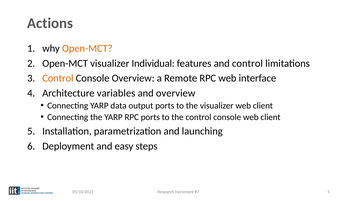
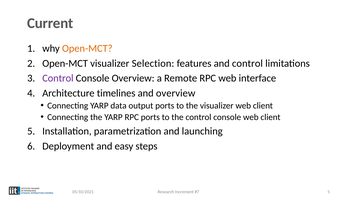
Actions: Actions -> Current (50, 23)
Individual: Individual -> Selection (153, 63)
Control colour: orange -> purple (58, 78)
variables: variables -> timelines (116, 93)
